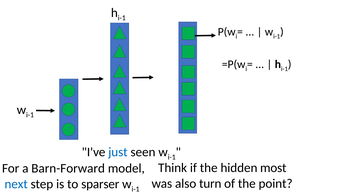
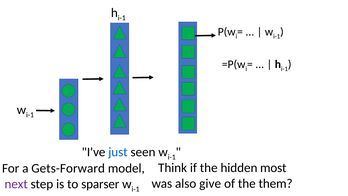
Barn-Forward: Barn-Forward -> Gets-Forward (68, 168)
turn: turn -> give (210, 183)
point: point -> them (276, 183)
next colour: blue -> purple (16, 184)
